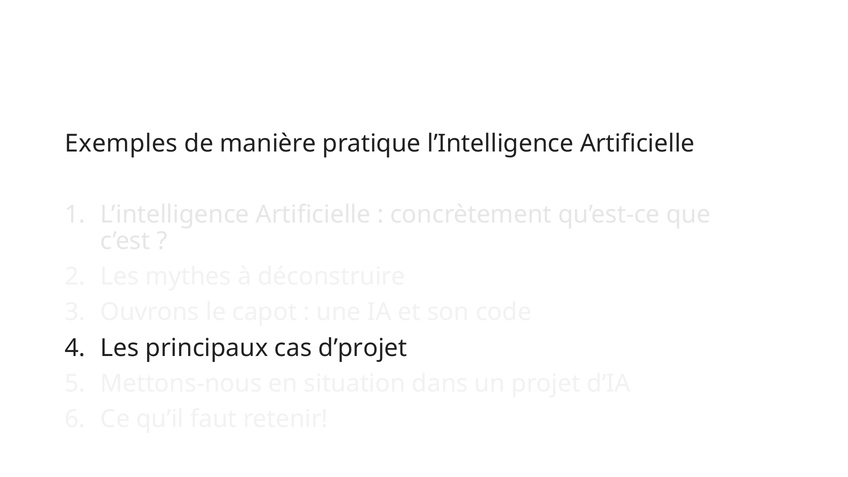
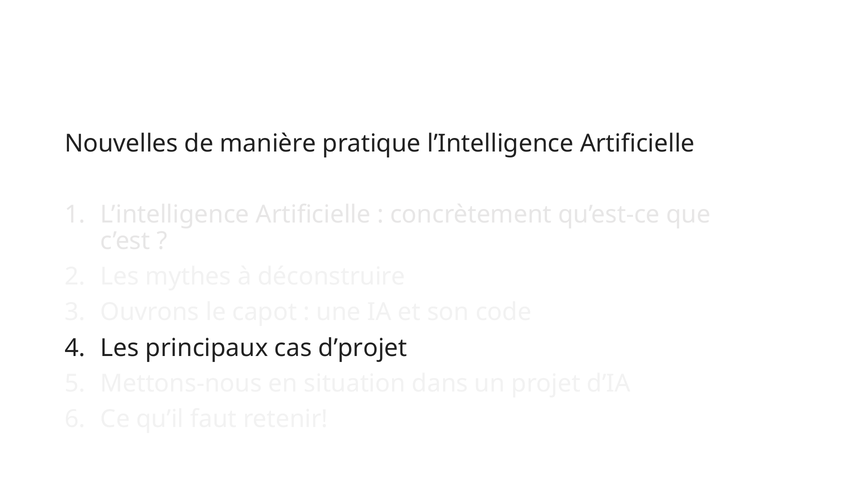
Exemples: Exemples -> Nouvelles (121, 143)
